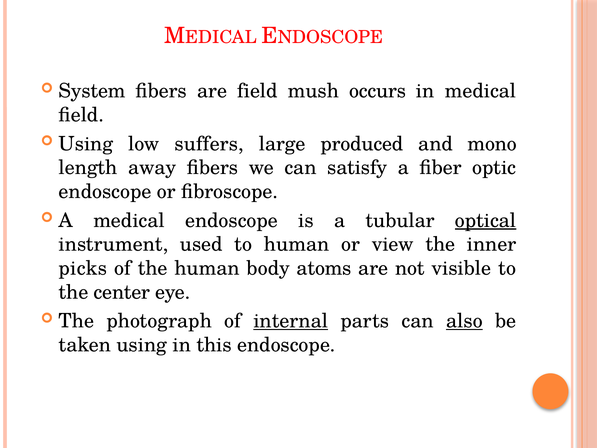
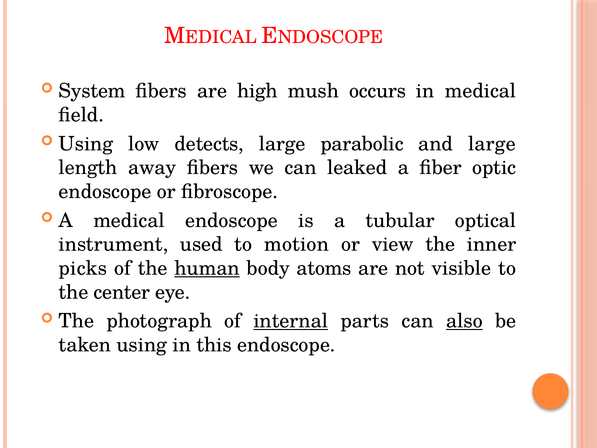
are field: field -> high (257, 91)
suffers: suffers -> detects (209, 144)
produced: produced -> parabolic (362, 144)
and mono: mono -> large (492, 144)
satisfy: satisfy -> leaked (357, 168)
optical underline: present -> none (486, 220)
to human: human -> motion (297, 244)
human underline: none -> present (207, 268)
